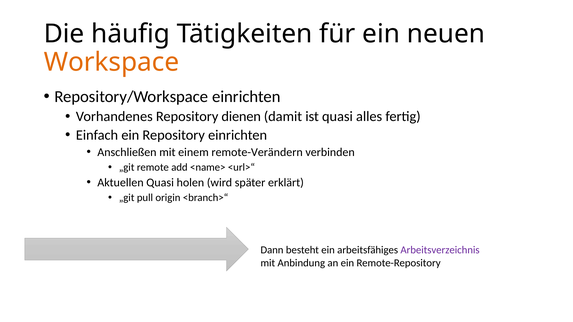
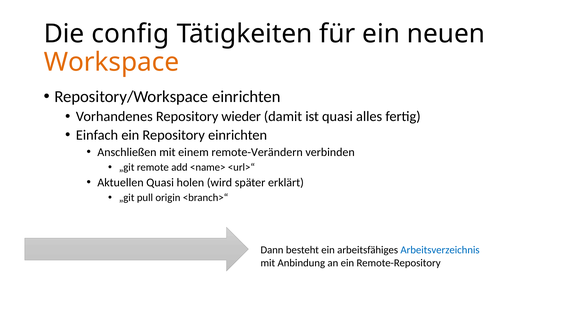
häufig: häufig -> config (130, 34)
dienen: dienen -> wieder (241, 117)
Arbeitsverzeichnis colour: purple -> blue (440, 250)
